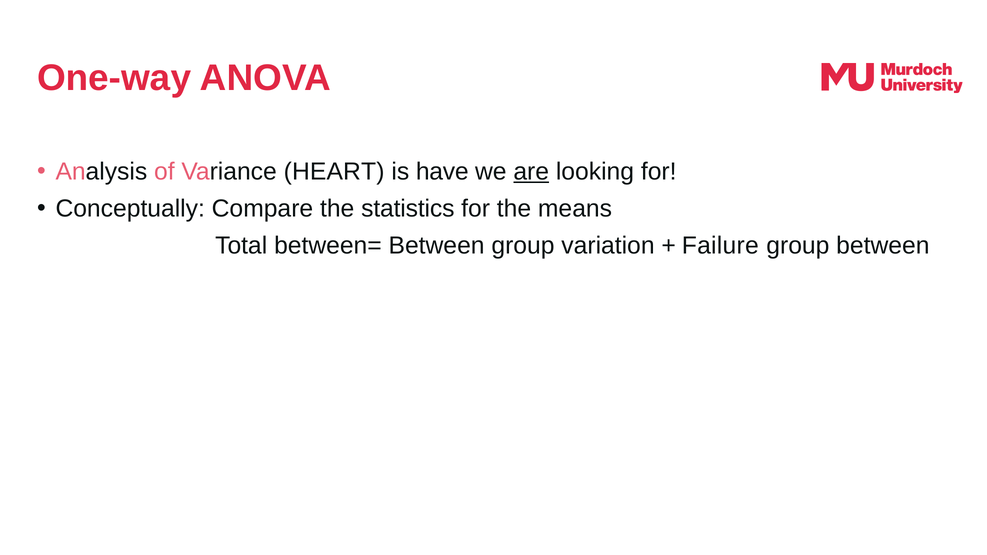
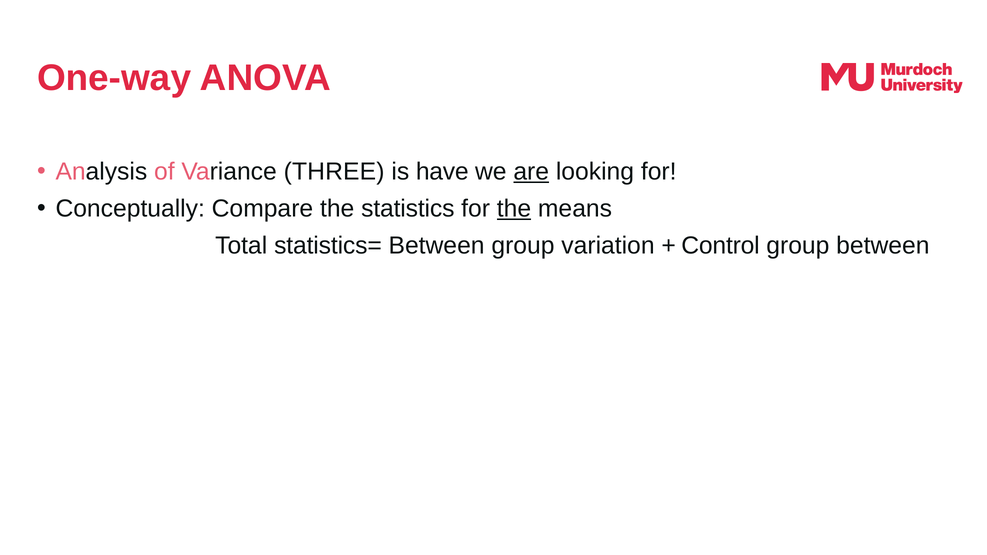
HEART: HEART -> THREE (334, 172)
the underline: none -> present (514, 209)
between=: between= -> statistics= (328, 246)
Failure: Failure -> Control (721, 246)
